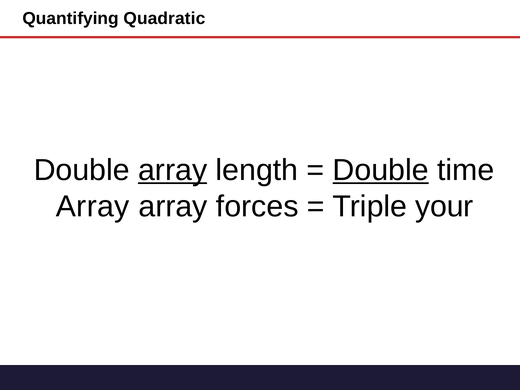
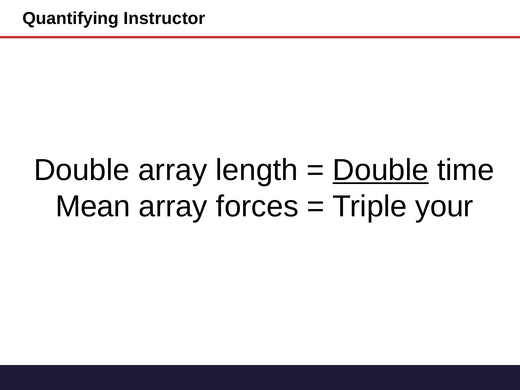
Quadratic: Quadratic -> Instructor (164, 18)
array underline: present -> none (173, 170)
Array: Array -> Mean (93, 207)
